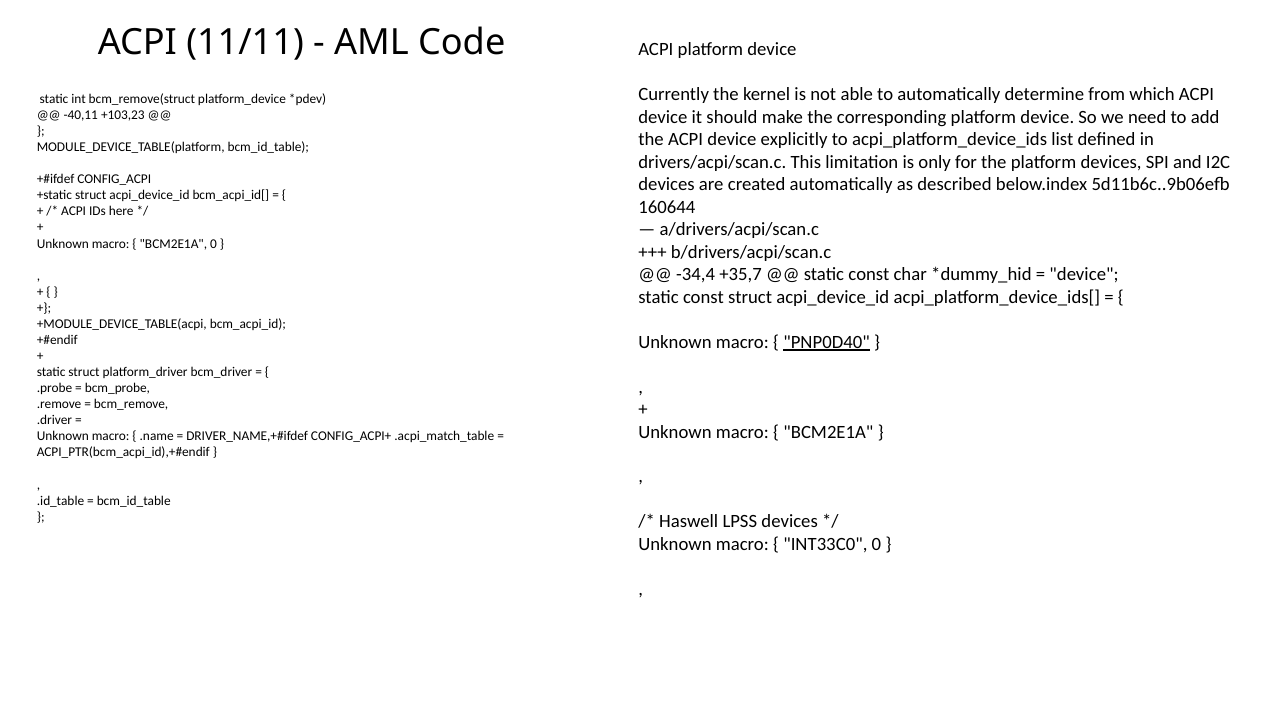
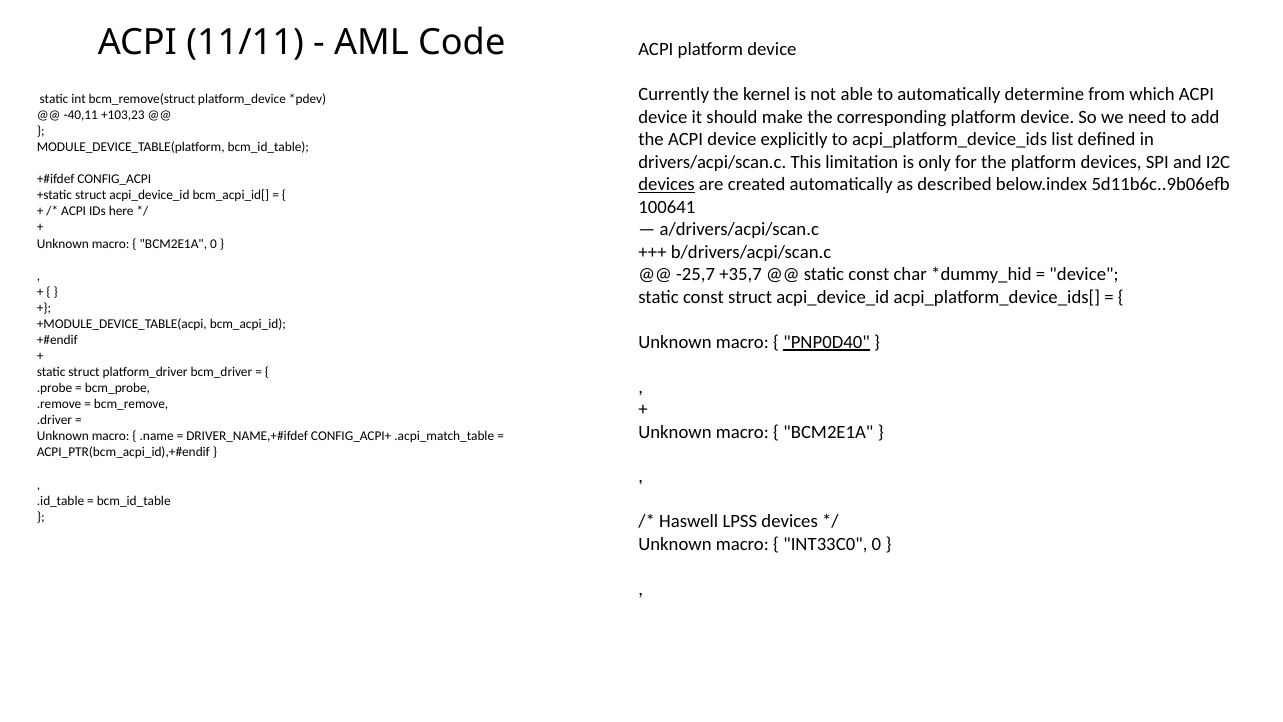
devices underline: none -> present (667, 185)
160644: 160644 -> 100641 (667, 207)
-34,4: -34,4 -> -25,7 (696, 274)
